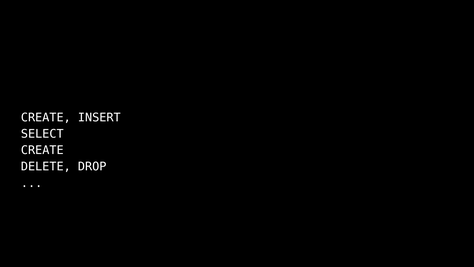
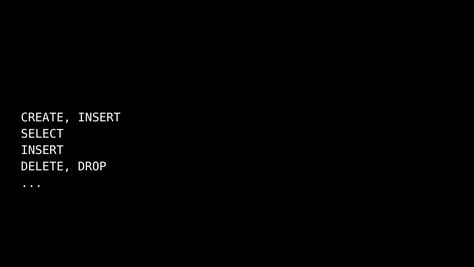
CREATE: CREATE -> INSERT (42, 150)
